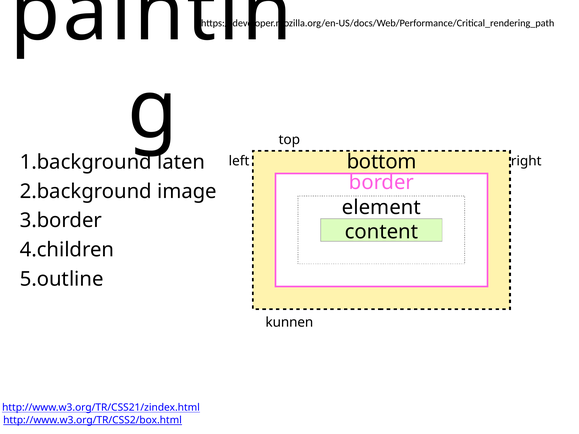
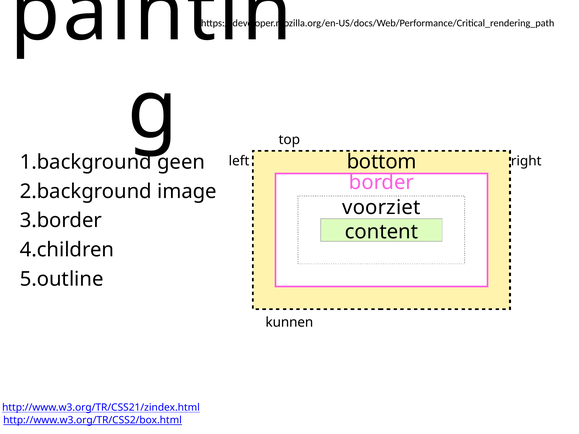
laten: laten -> geen (181, 162)
element: element -> voorziet (381, 208)
